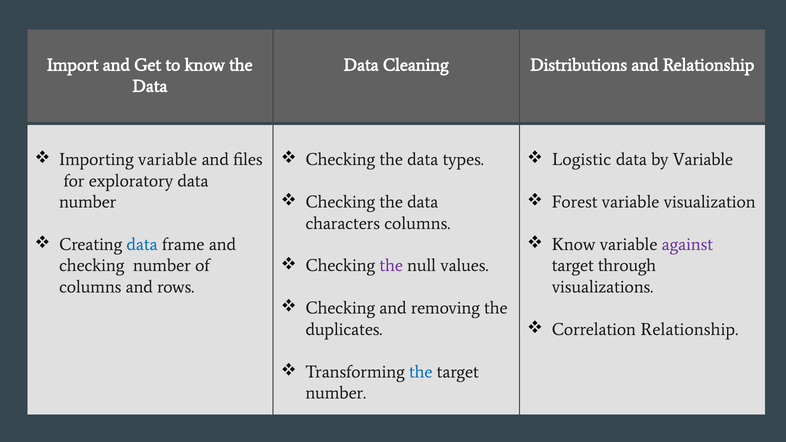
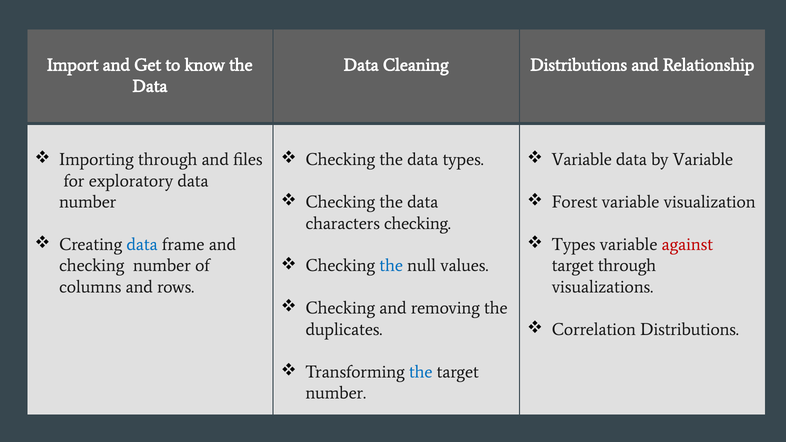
Importing variable: variable -> through (168, 160)
Logistic: Logistic -> Variable (582, 160)
characters columns: columns -> checking (417, 223)
Know: Know -> Types (574, 245)
against colour: purple -> red (687, 245)
the colour: purple -> blue (391, 266)
Correlation Relationship: Relationship -> Distributions (690, 329)
